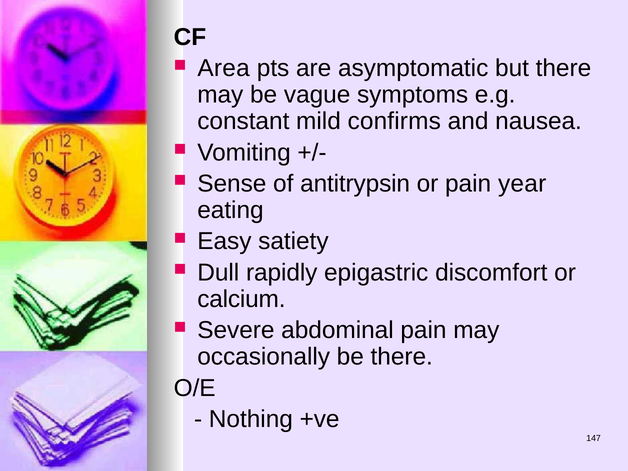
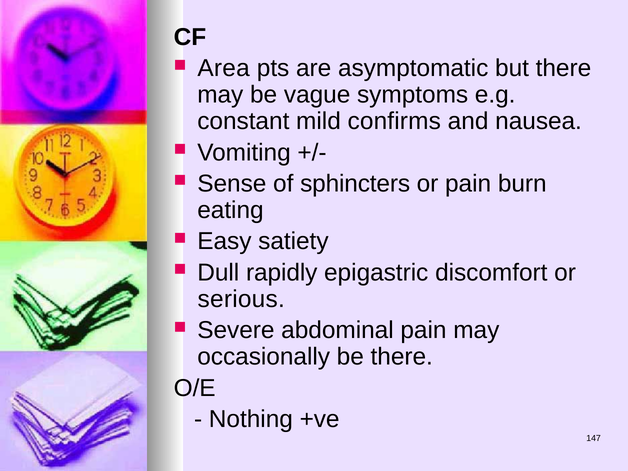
antitrypsin: antitrypsin -> sphincters (355, 184)
year: year -> burn (522, 184)
calcium: calcium -> serious (241, 299)
